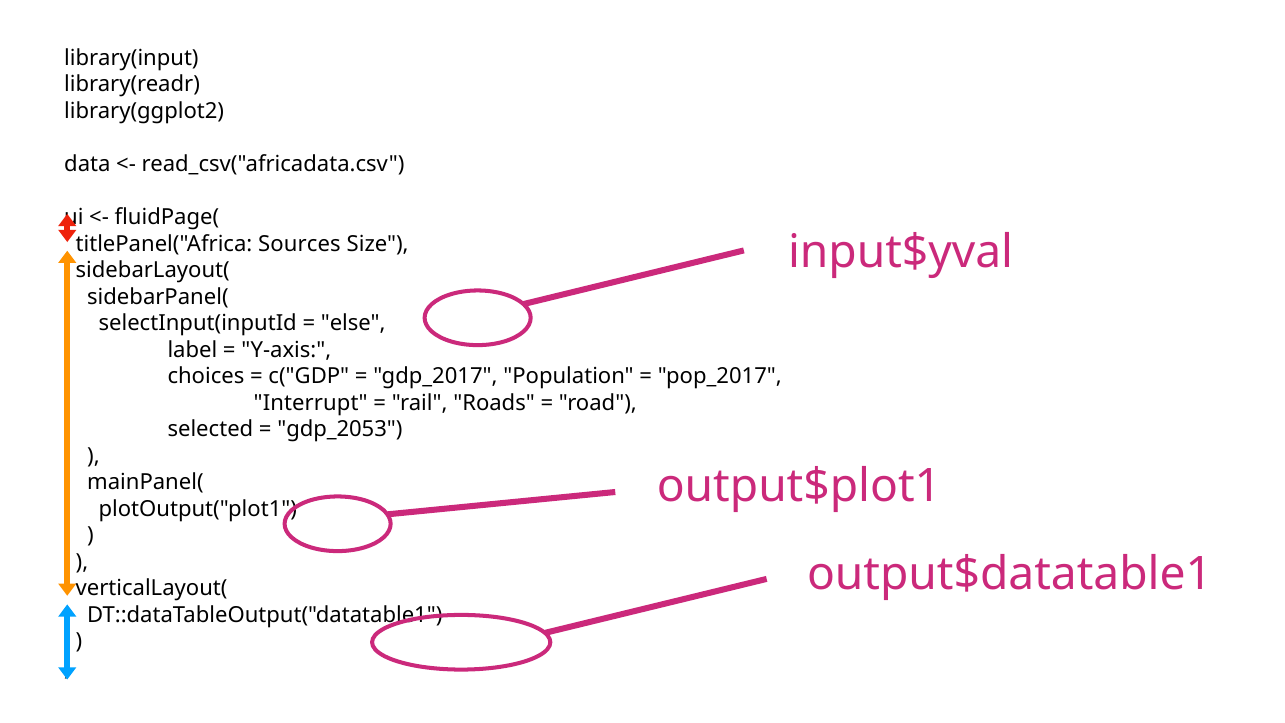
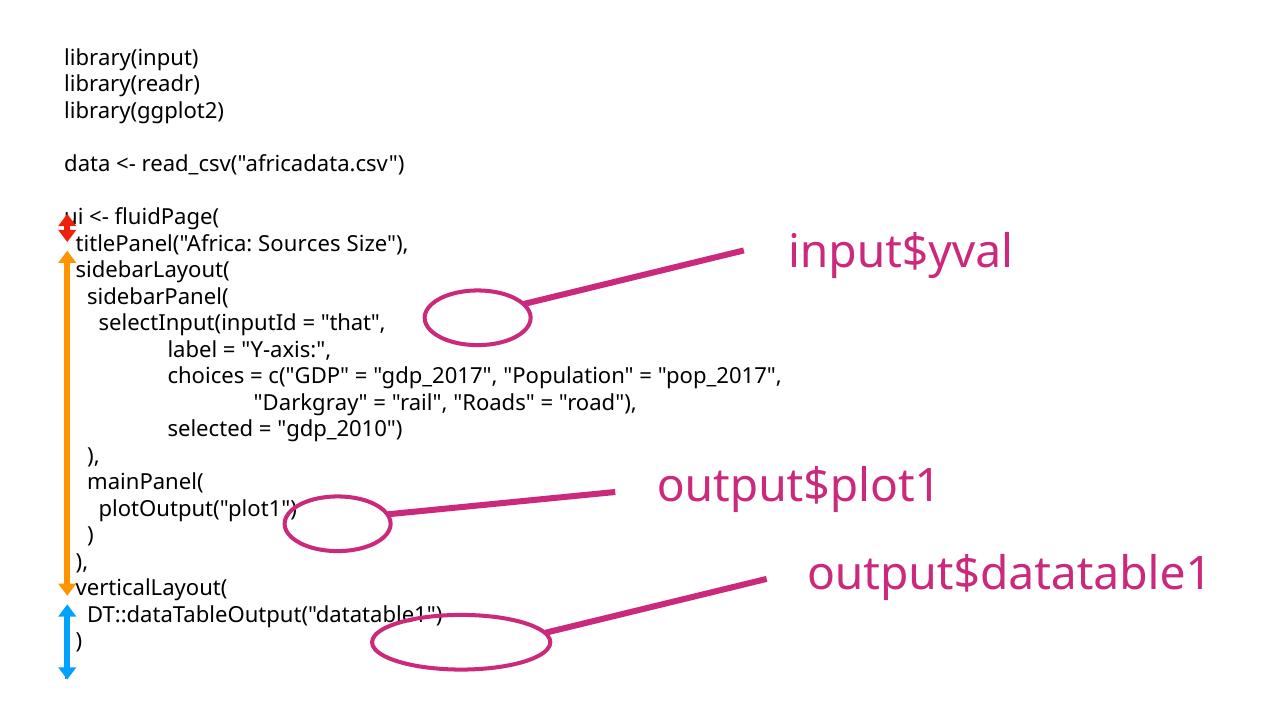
else: else -> that (353, 323)
Interrupt: Interrupt -> Darkgray (311, 403)
gdp_2053: gdp_2053 -> gdp_2010 (340, 429)
